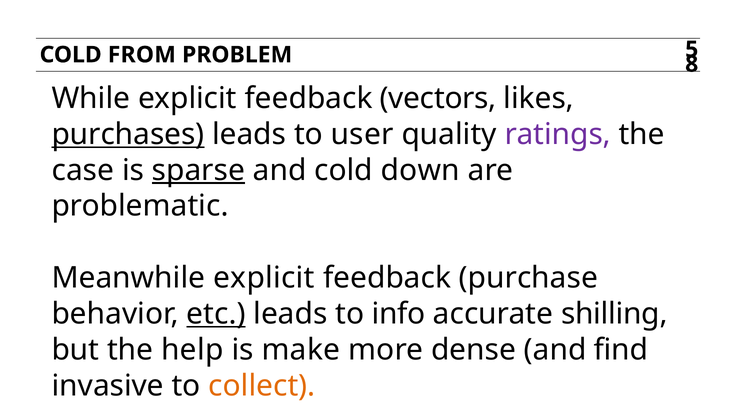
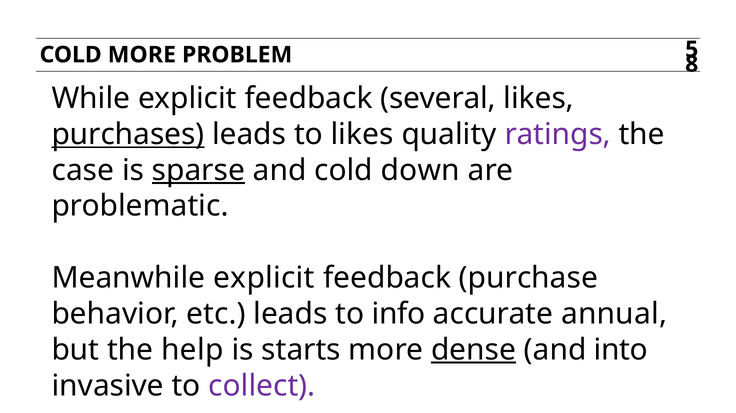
COLD FROM: FROM -> MORE (142, 55)
vectors: vectors -> several (438, 98)
to user: user -> likes (362, 134)
etc underline: present -> none (216, 314)
shilling: shilling -> annual (614, 314)
make: make -> starts (301, 350)
dense underline: none -> present (474, 350)
find: find -> into (621, 350)
collect colour: orange -> purple (262, 386)
